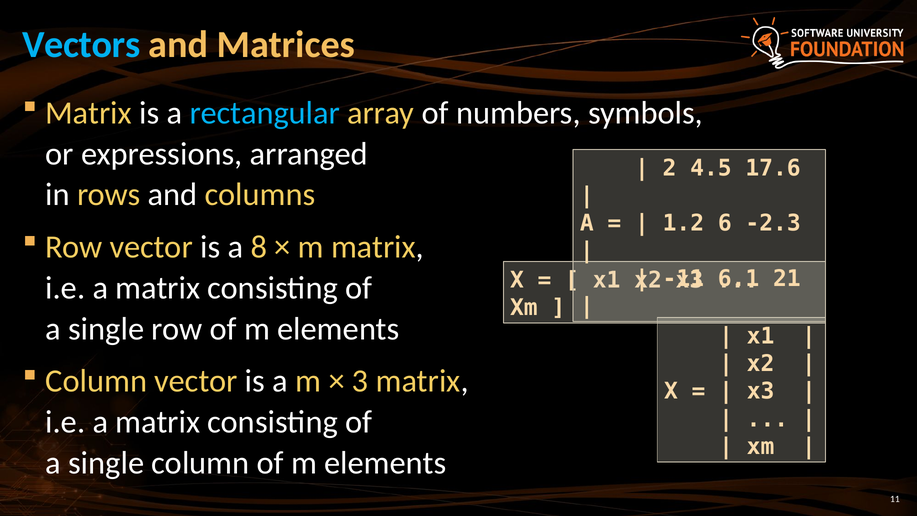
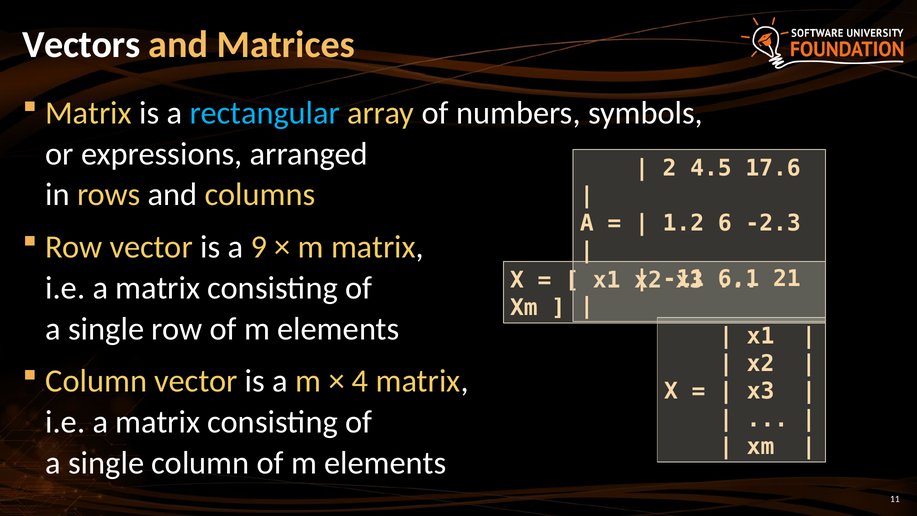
Vectors colour: light blue -> white (81, 45)
8: 8 -> 9 (259, 247)
3: 3 -> 4 (360, 381)
